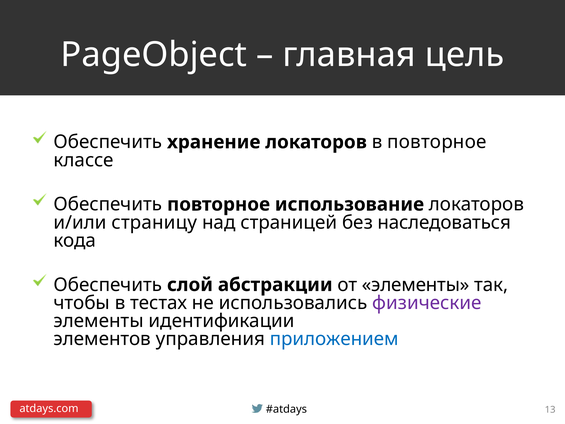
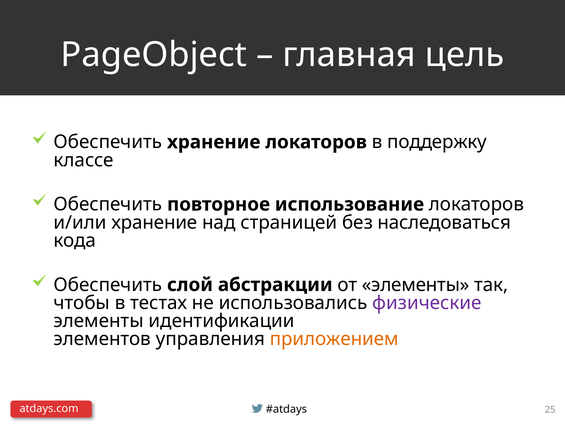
в повторное: повторное -> поддержку (437, 142)
и/или страницу: страницу -> хранение (154, 222)
приложением colour: blue -> orange (334, 339)
13: 13 -> 25 (550, 410)
